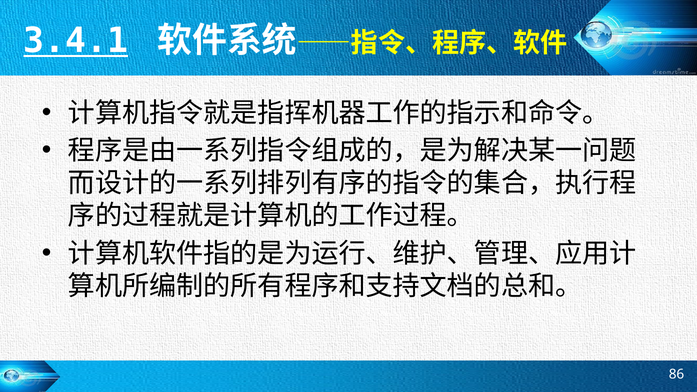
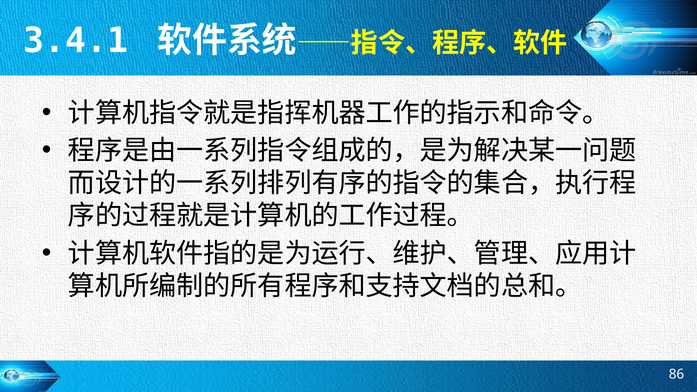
3.4.1 underline: present -> none (76, 41)
